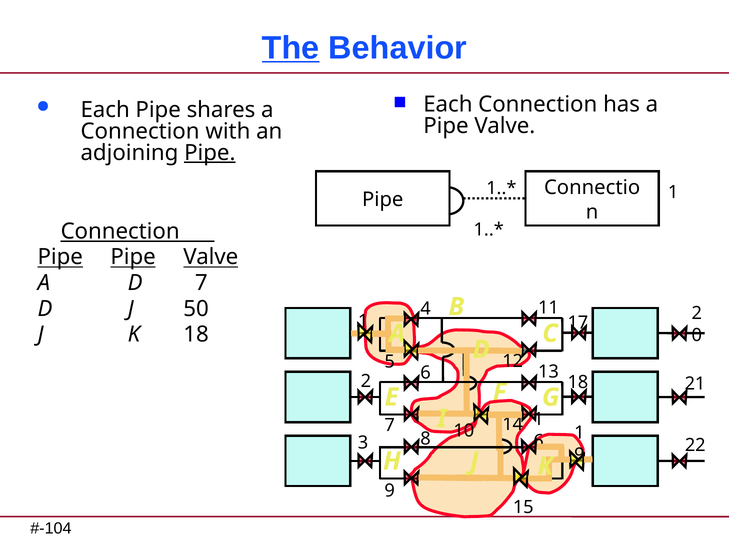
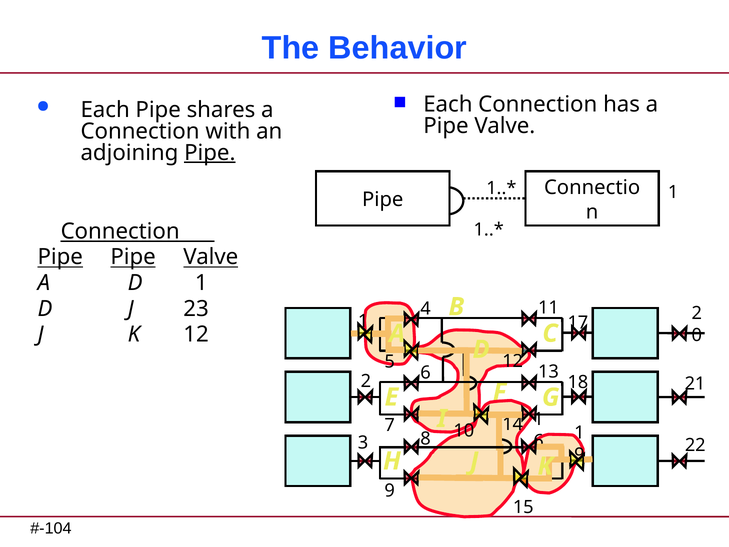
The underline: present -> none (291, 48)
D 7: 7 -> 1 (201, 283)
50: 50 -> 23 (196, 309)
K 18: 18 -> 12 (196, 334)
